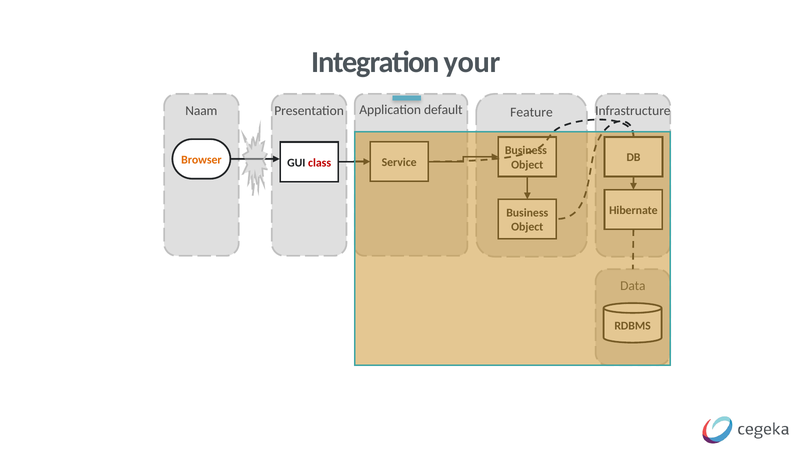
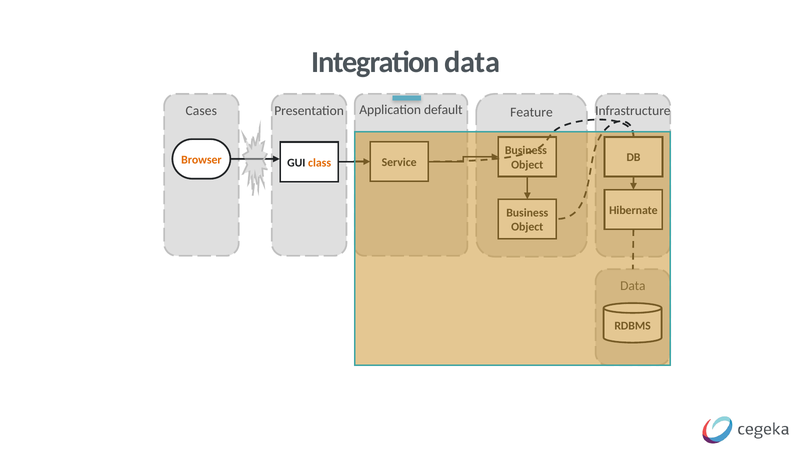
Integration your: your -> data (472, 62)
Naam: Naam -> Cases (201, 111)
class colour: red -> orange (320, 163)
